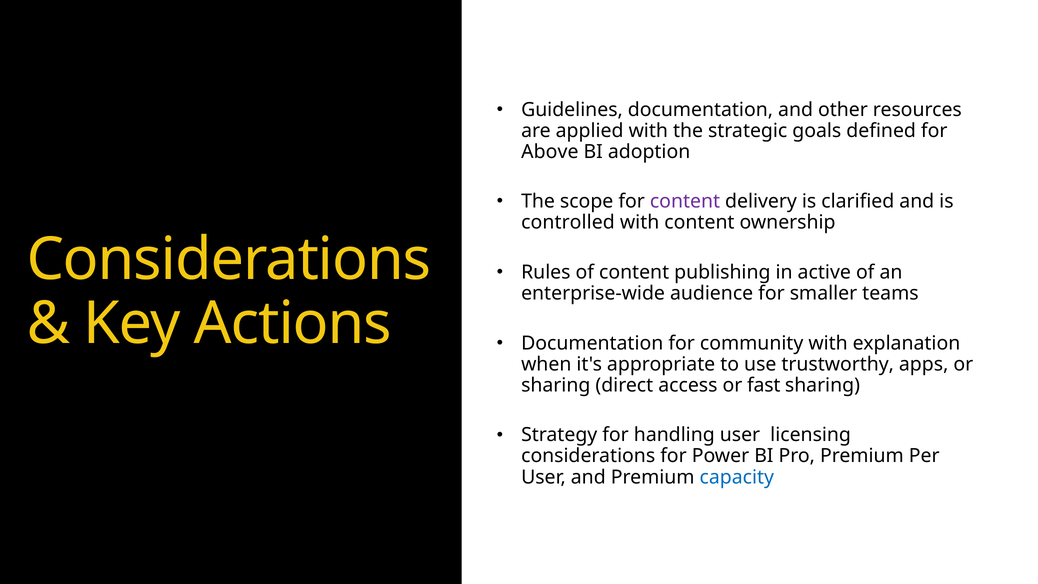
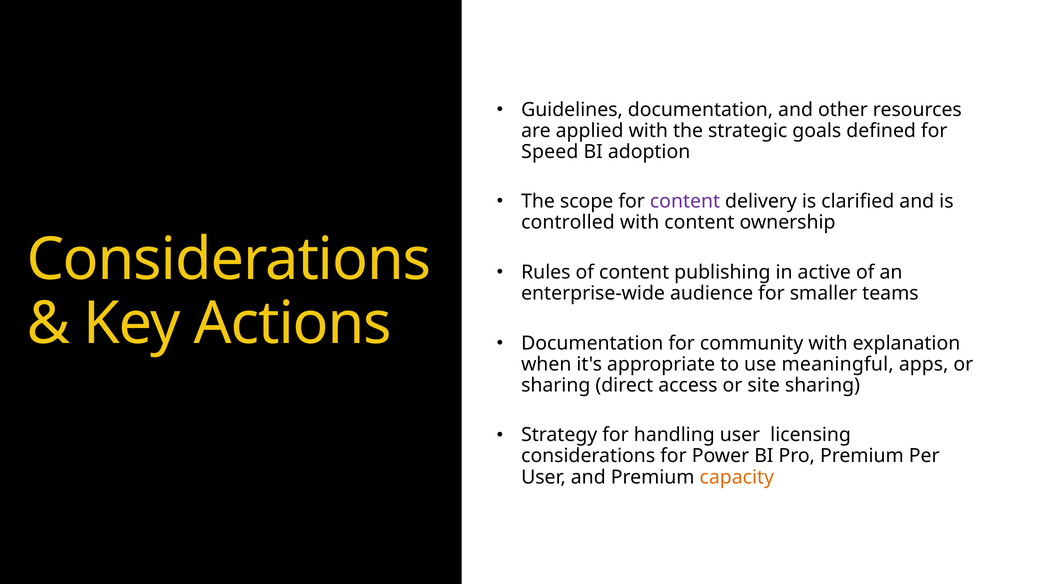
Above: Above -> Speed (550, 152)
trustworthy: trustworthy -> meaningful (838, 364)
fast: fast -> site (764, 385)
capacity colour: blue -> orange (737, 477)
